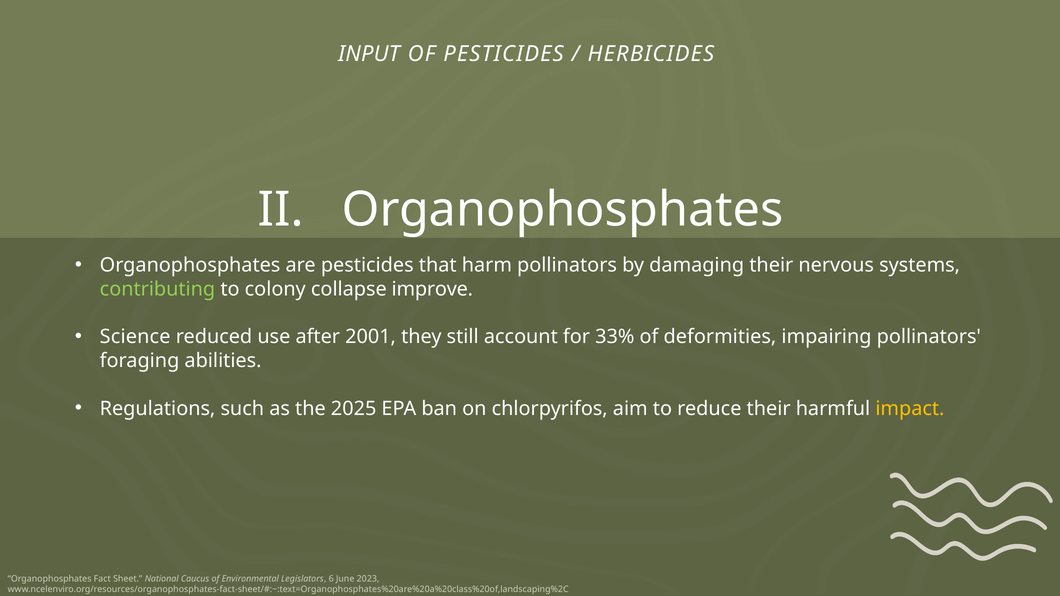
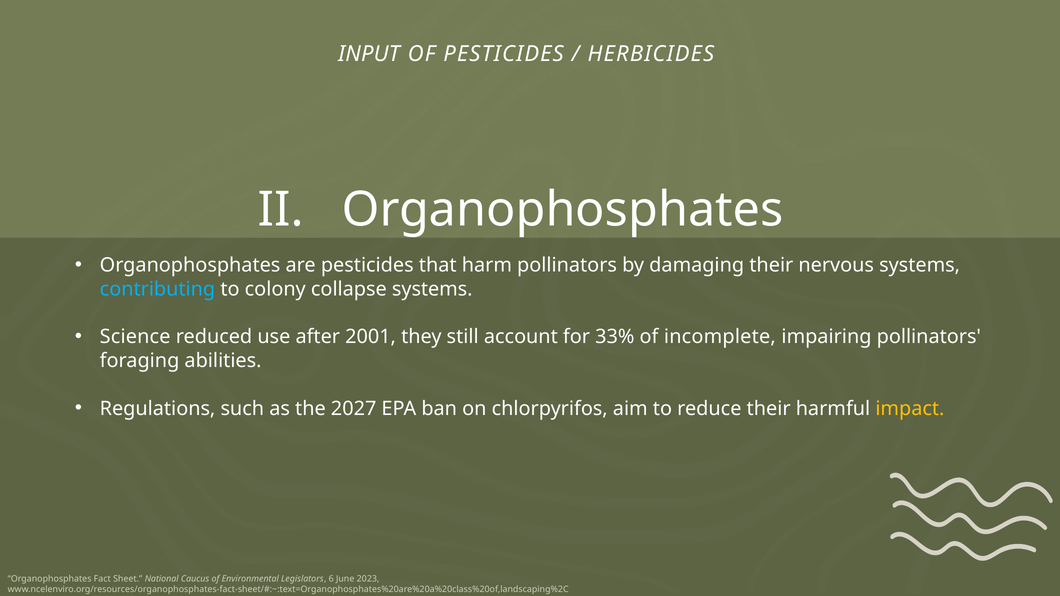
contributing colour: light green -> light blue (157, 289)
collapse improve: improve -> systems (432, 289)
deformities: deformities -> incomplete (720, 337)
2025: 2025 -> 2027 (354, 409)
